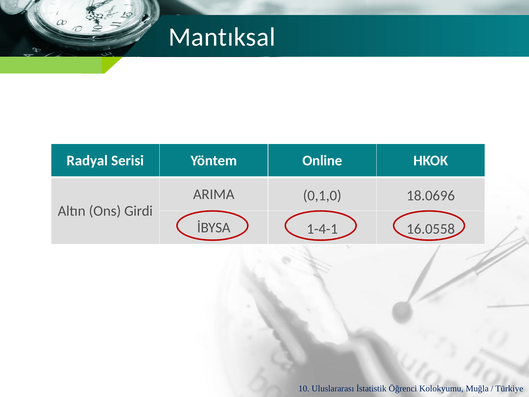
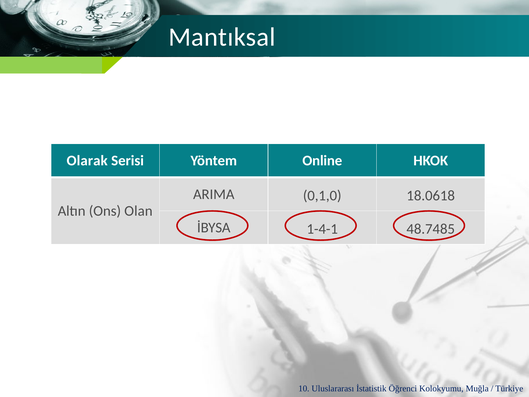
Radyal: Radyal -> Olarak (87, 161)
18.0696: 18.0696 -> 18.0618 (431, 195)
Girdi: Girdi -> Olan (138, 211)
16.0558: 16.0558 -> 48.7485 (431, 229)
